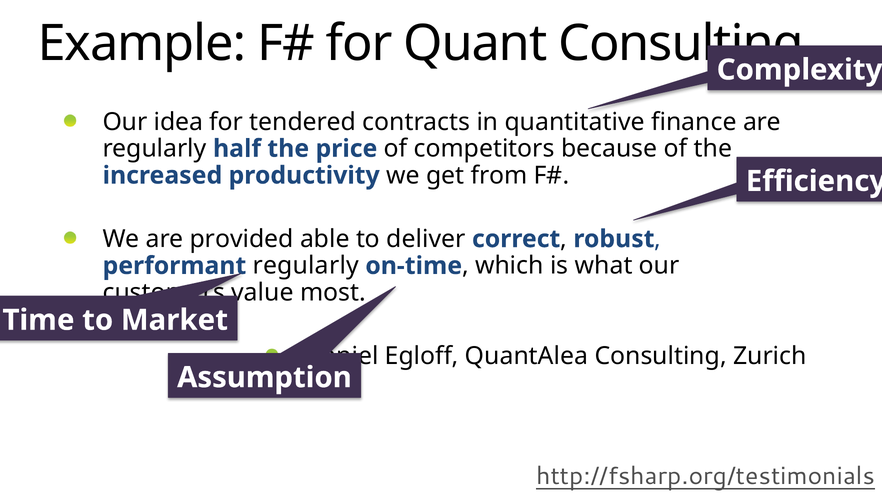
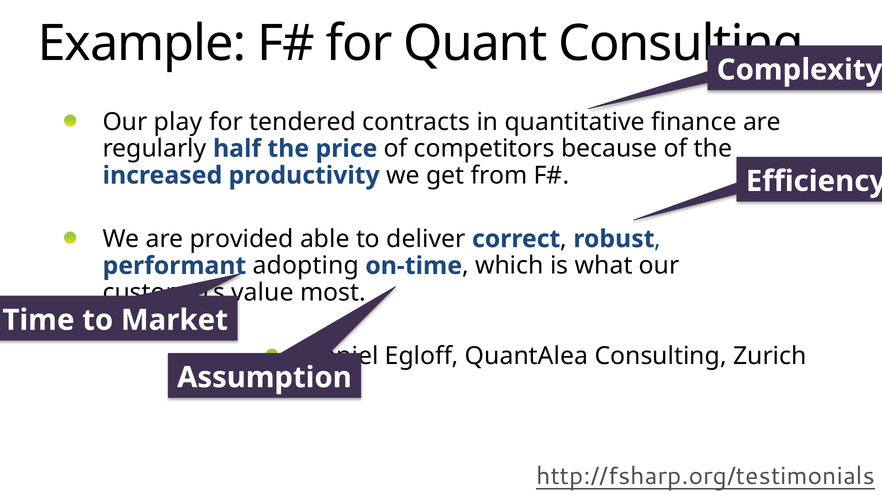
idea: idea -> play (178, 122)
regularly: regularly -> adopting (306, 266)
